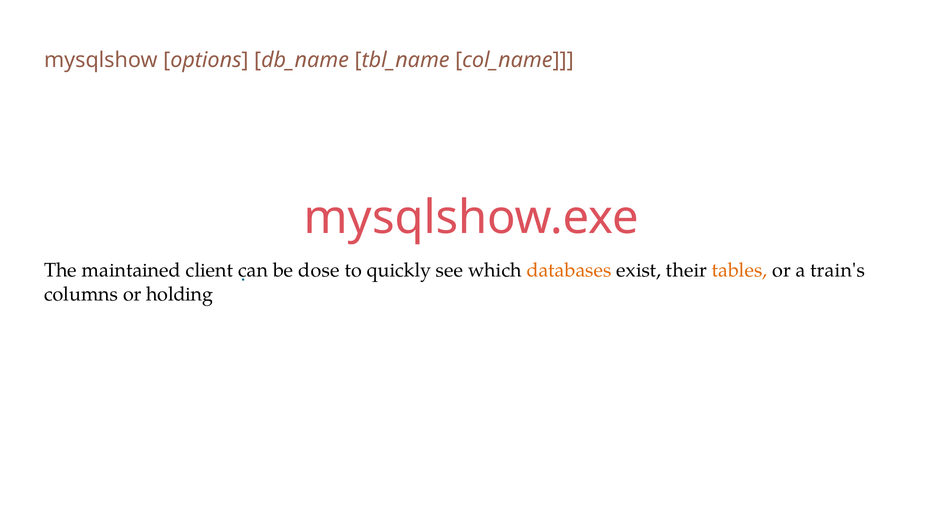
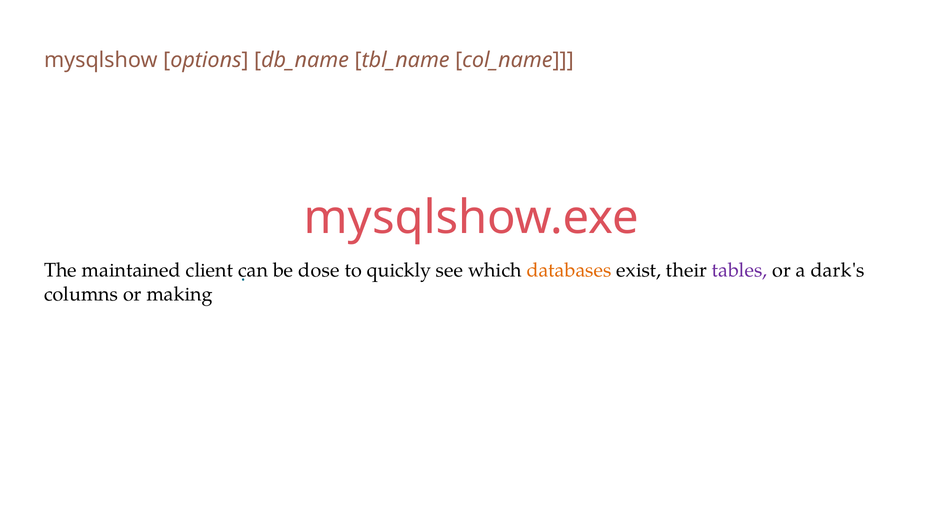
tables colour: orange -> purple (740, 271)
train's: train's -> dark's (838, 271)
holding: holding -> making (180, 294)
